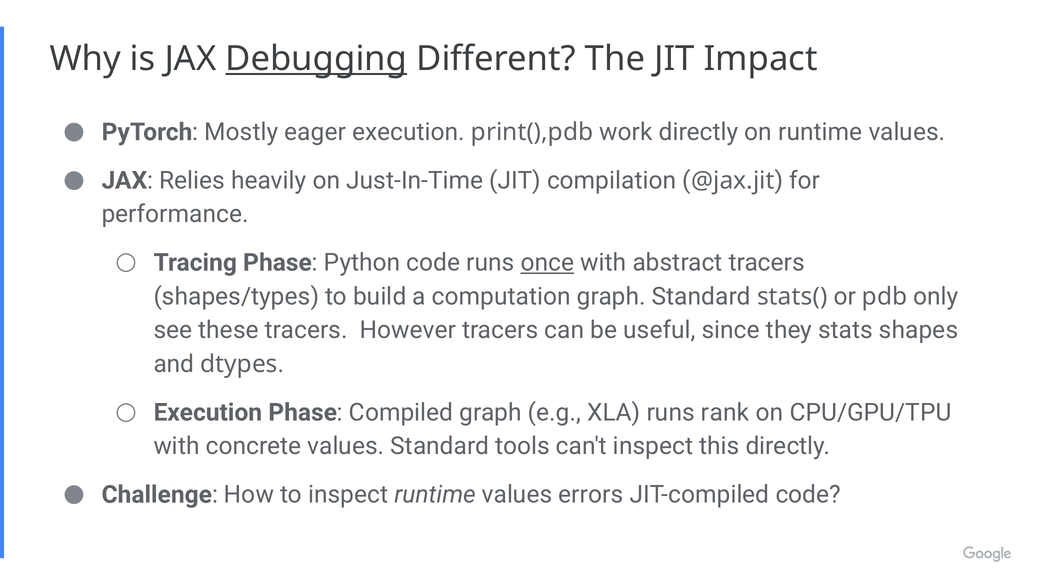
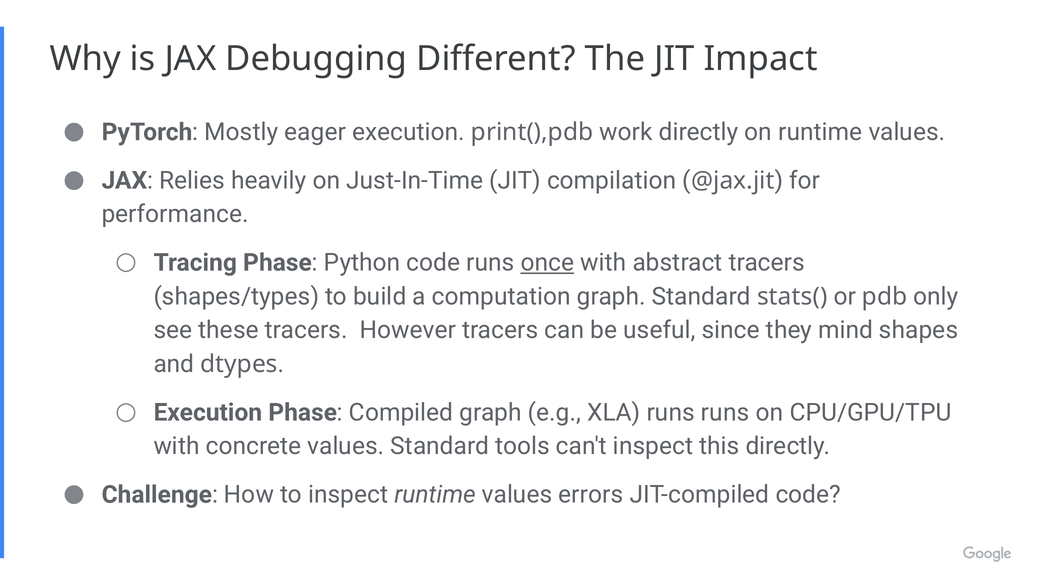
Debugging underline: present -> none (316, 59)
stats: stats -> mind (846, 330)
runs rank: rank -> runs (725, 412)
